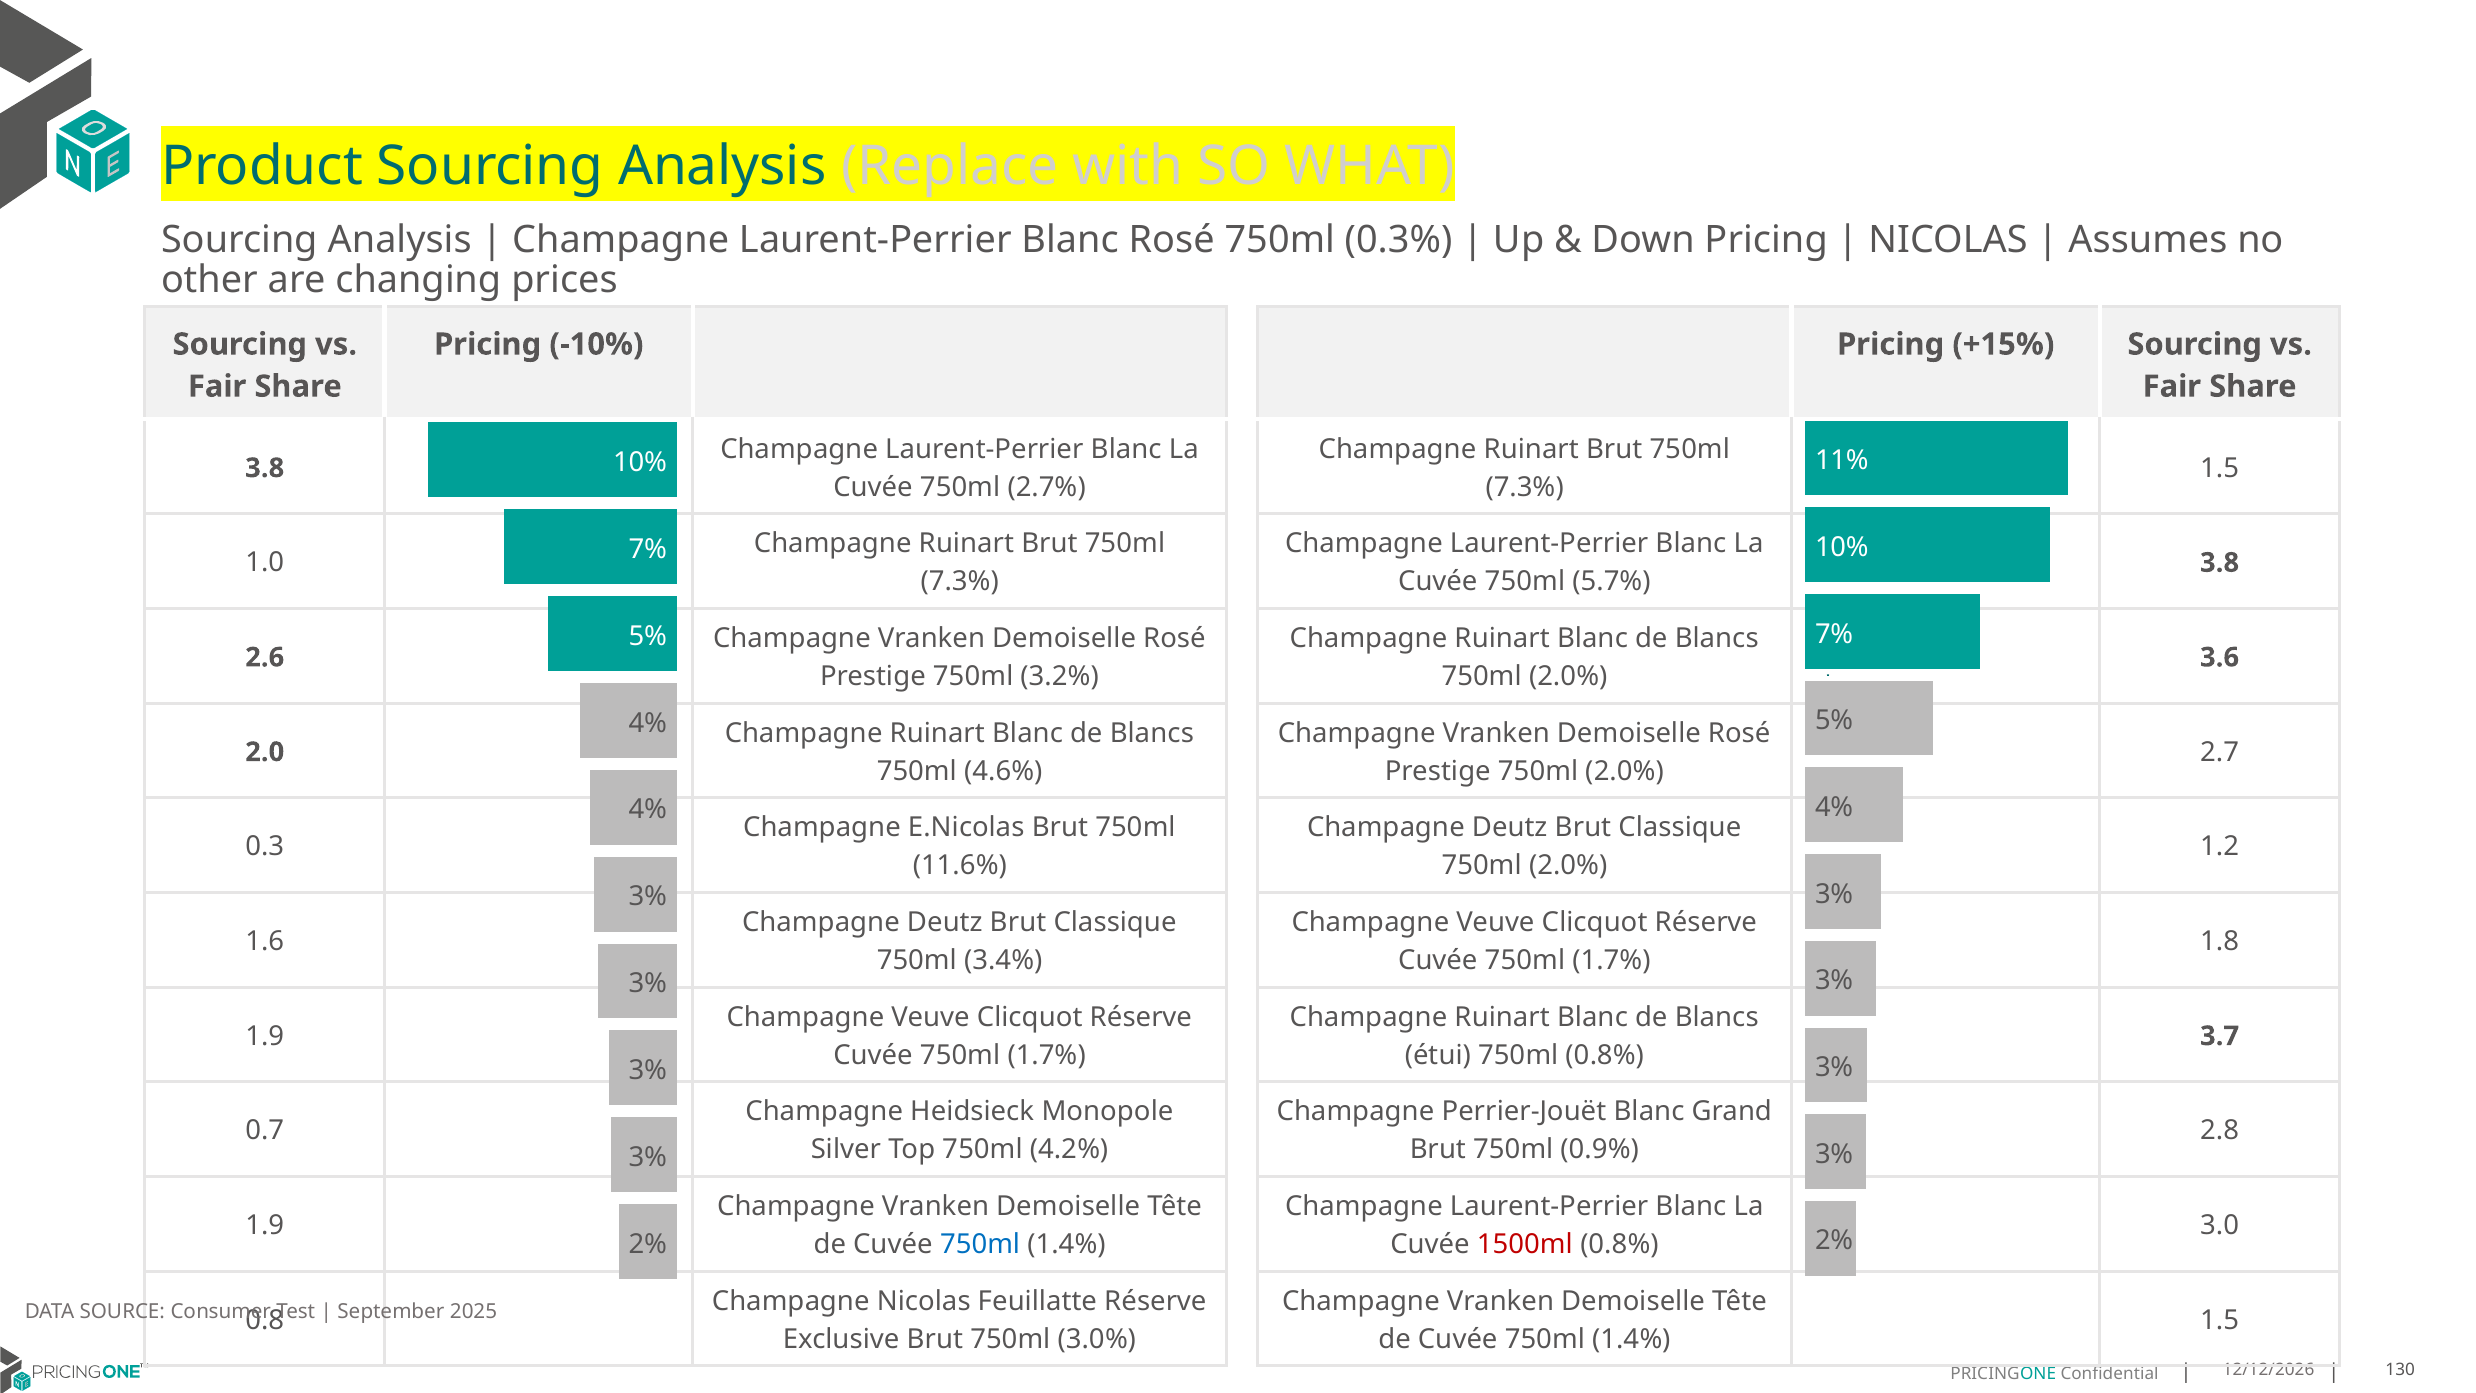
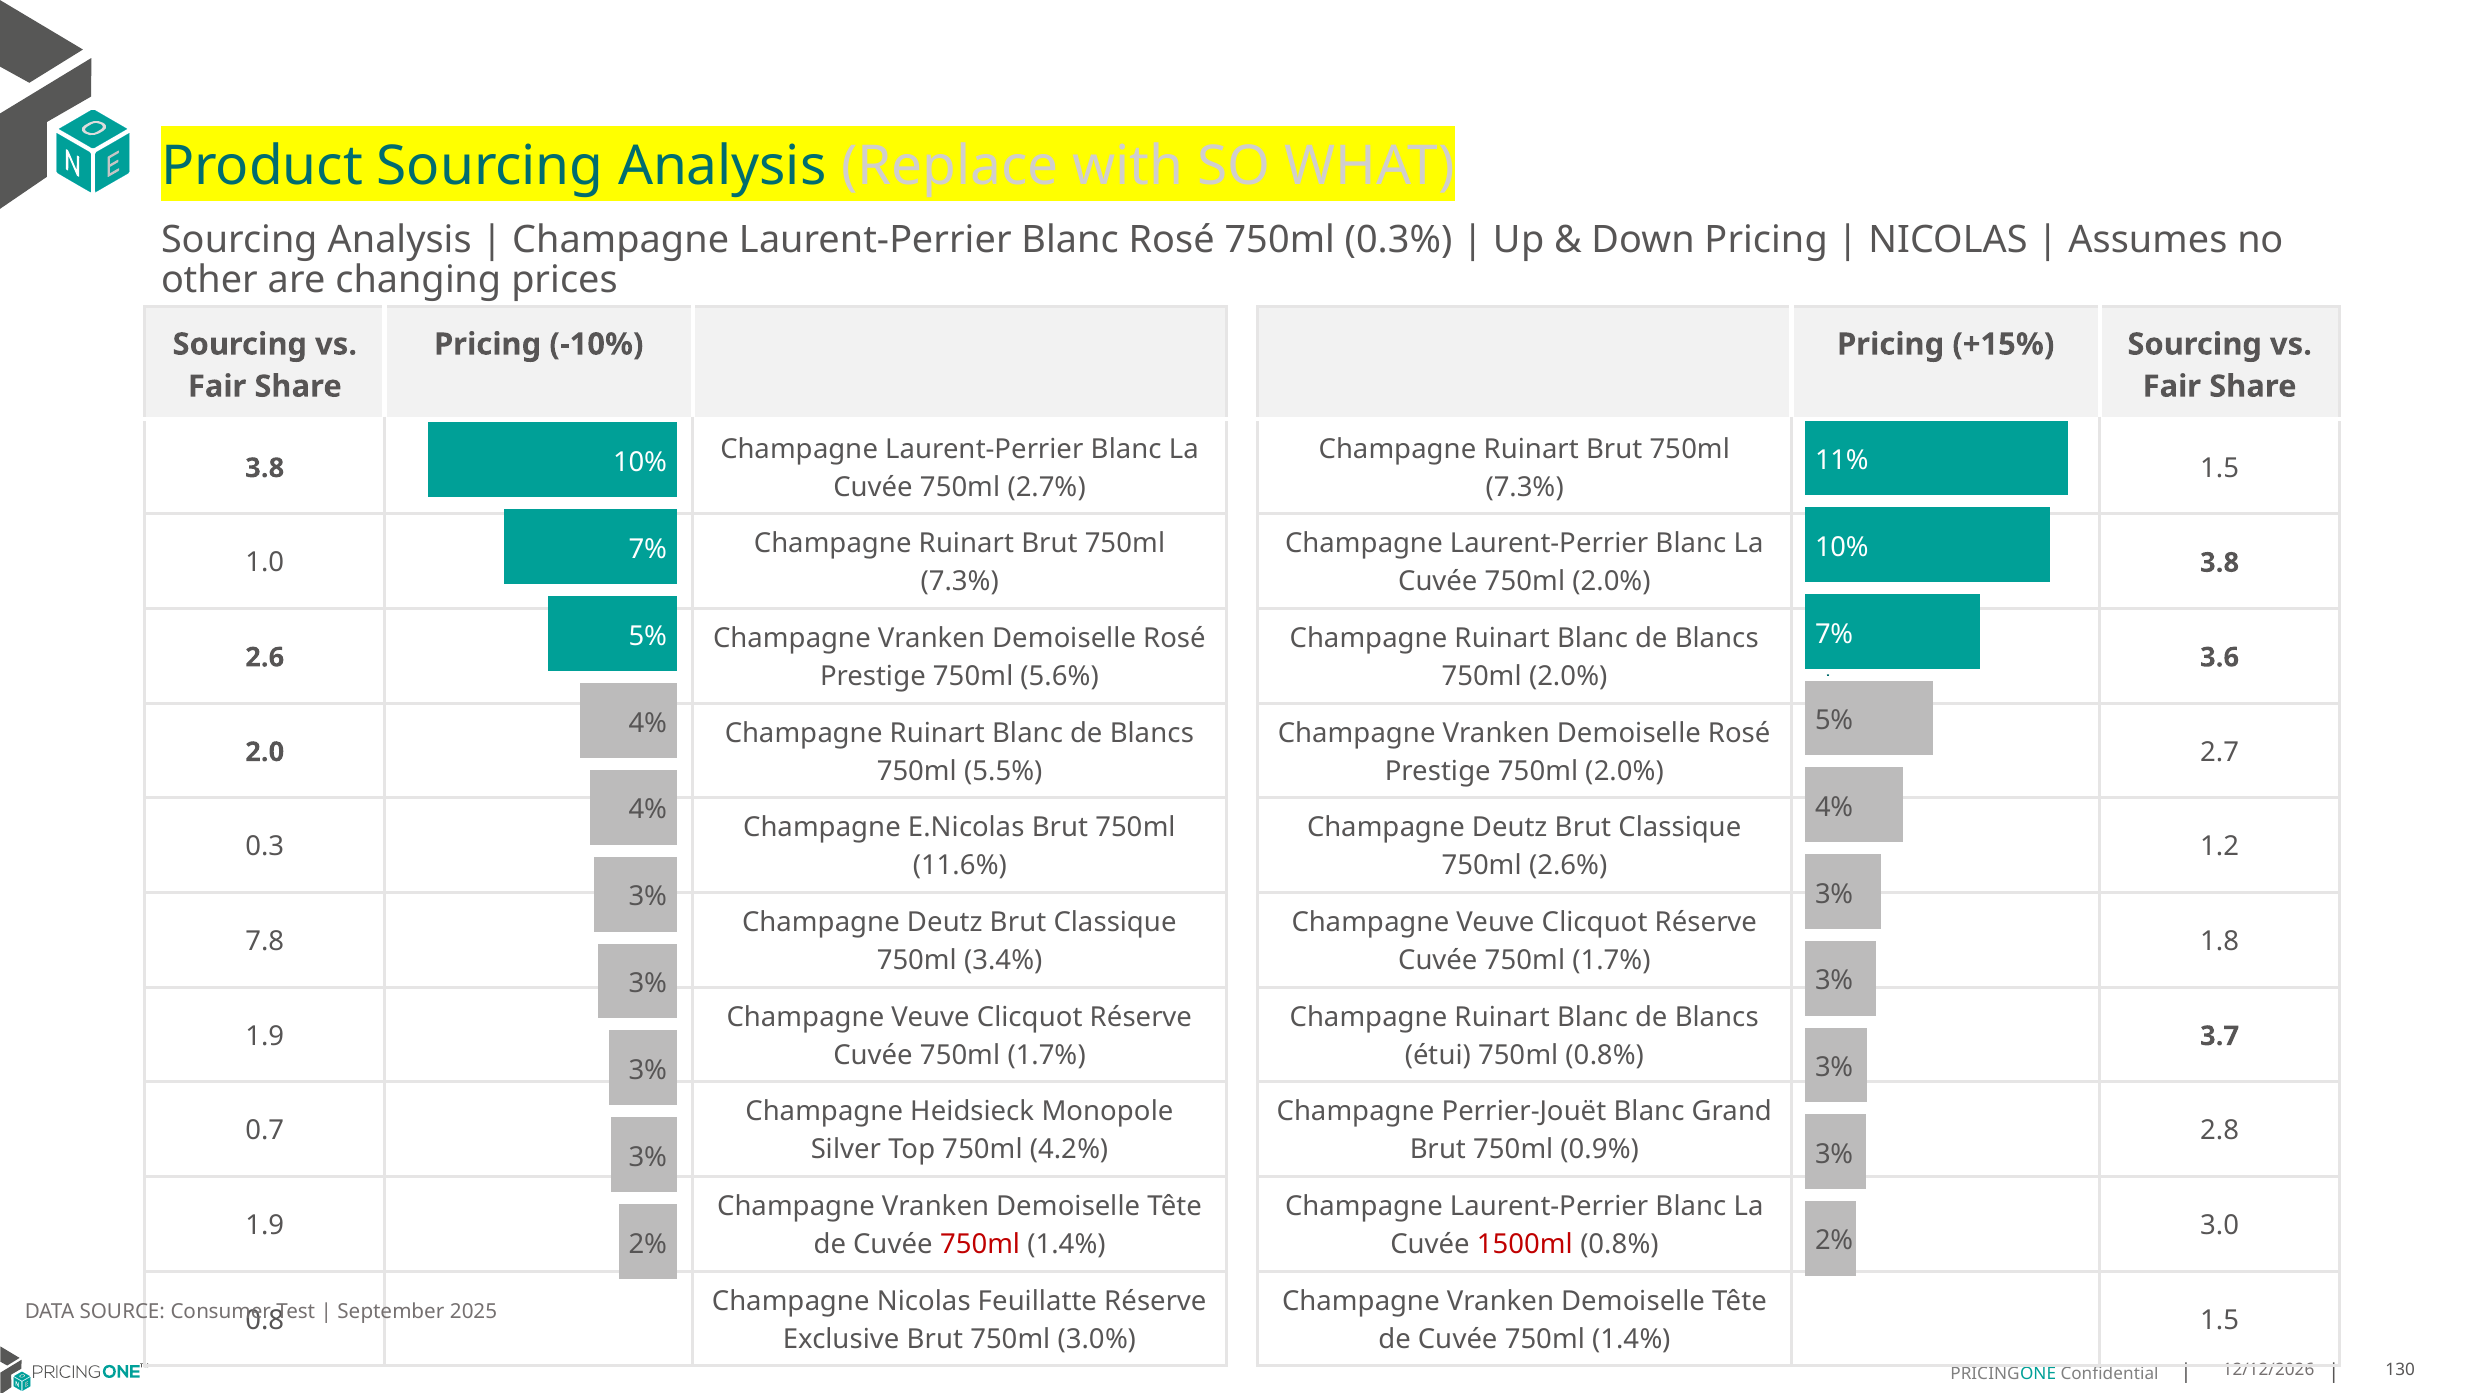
Cuvée 750ml 5.7%: 5.7% -> 2.0% (1611, 582)
3.2%: 3.2% -> 5.6% (1060, 676)
4.6%: 4.6% -> 5.5% (1003, 771)
2.0%: 2.0% -> 2.6% (1568, 866)
1.6: 1.6 -> 7.8 (265, 941)
750ml colour: blue -> red (980, 1244)
